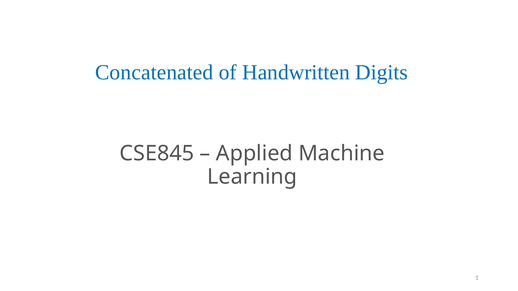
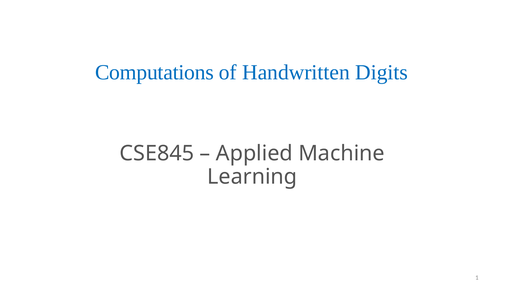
Concatenated: Concatenated -> Computations (154, 72)
